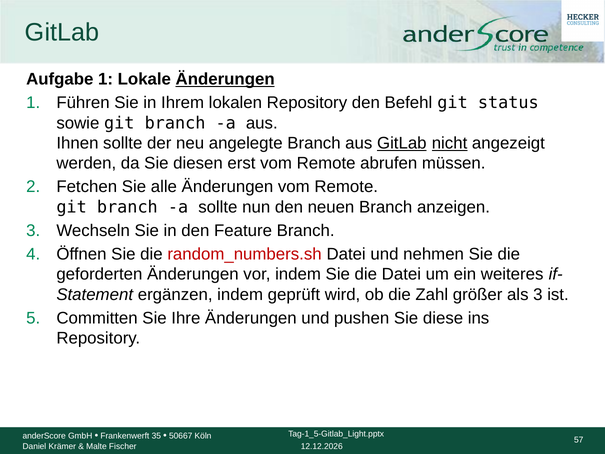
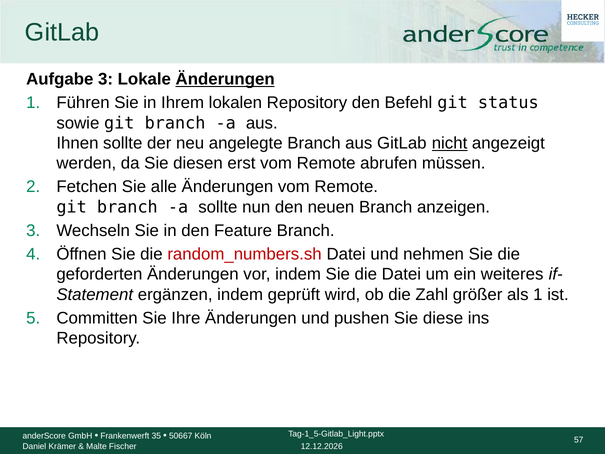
Aufgabe 1: 1 -> 3 (106, 79)
GitLab underline: present -> none (402, 143)
als 3: 3 -> 1 (538, 294)
